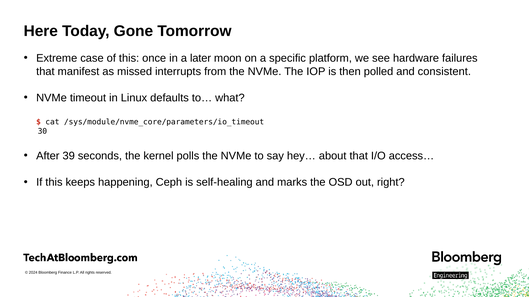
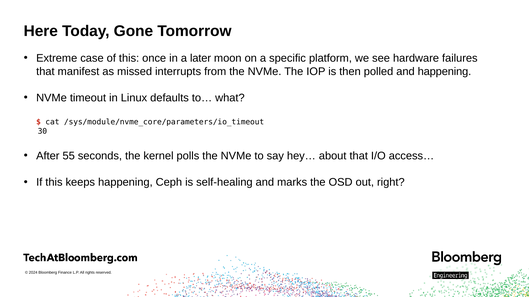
and consistent: consistent -> happening (444, 72)
39: 39 -> 55 (69, 156)
